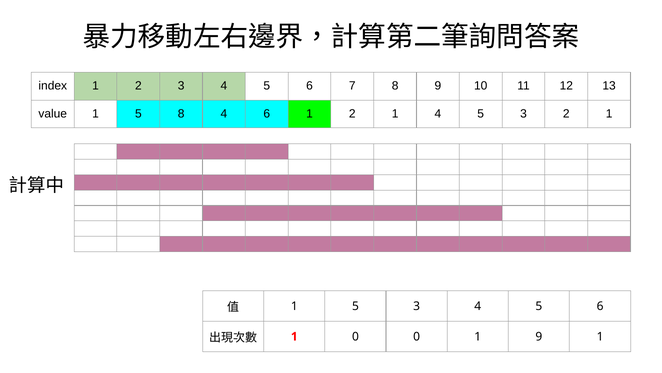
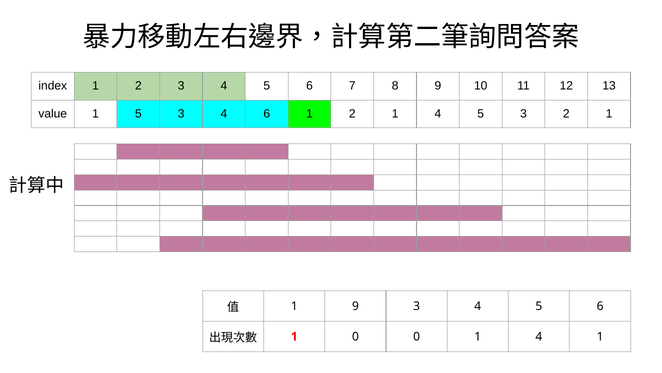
1 5 8: 8 -> 3 (181, 113)
5: 5 -> 9 (355, 306)
0 1 9: 9 -> 4 (539, 336)
